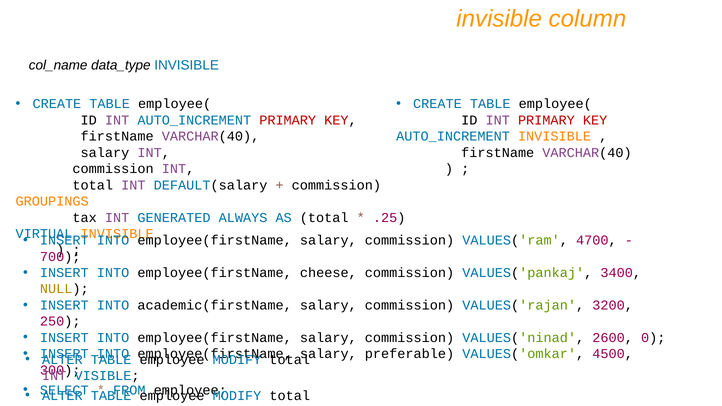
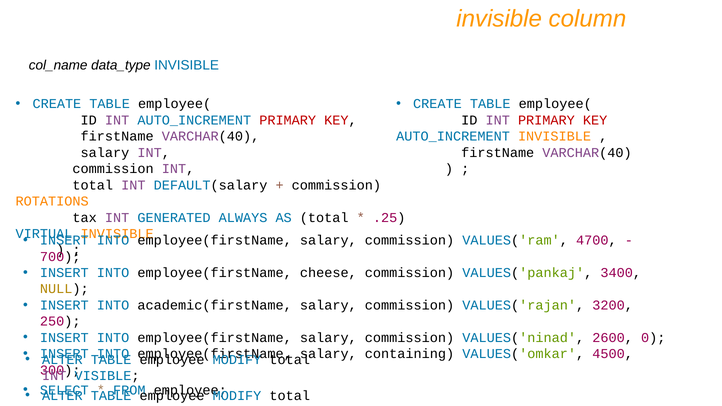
GROUPINGS: GROUPINGS -> ROTATIONS (52, 201)
preferable: preferable -> containing (410, 354)
